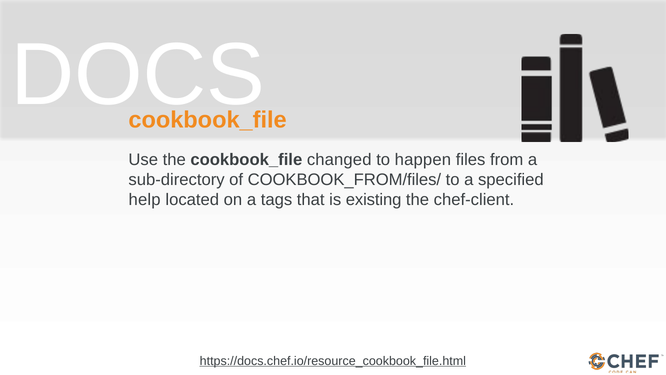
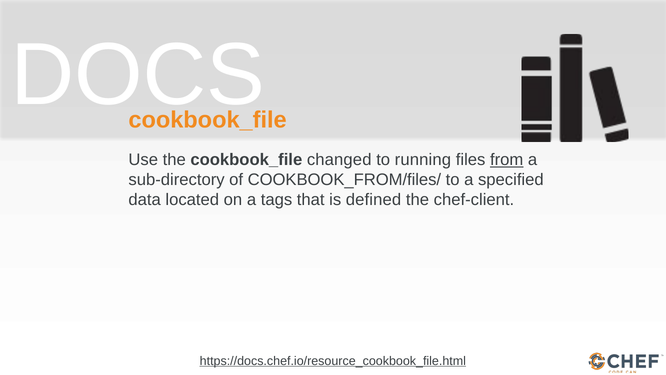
happen: happen -> running (423, 160)
from underline: none -> present (507, 160)
help: help -> data (145, 200)
existing: existing -> defined (373, 200)
